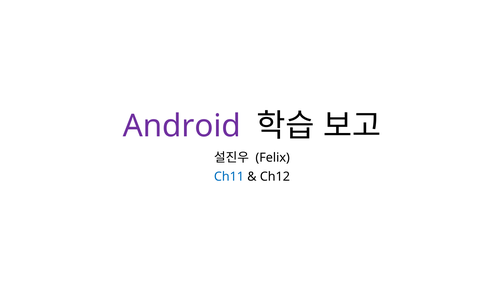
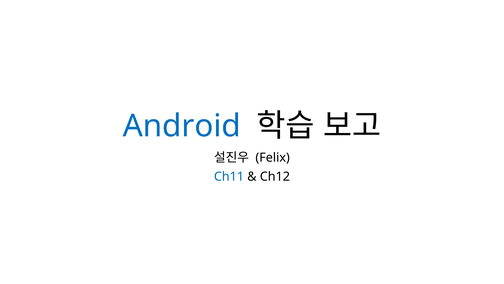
Android colour: purple -> blue (182, 126)
